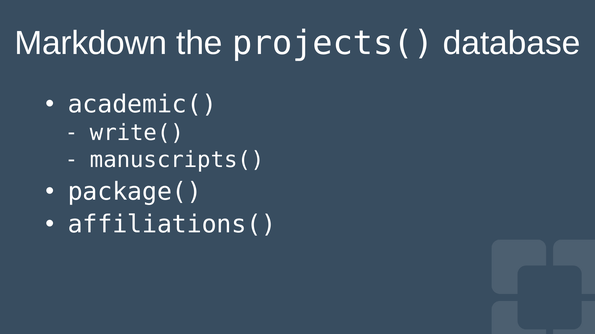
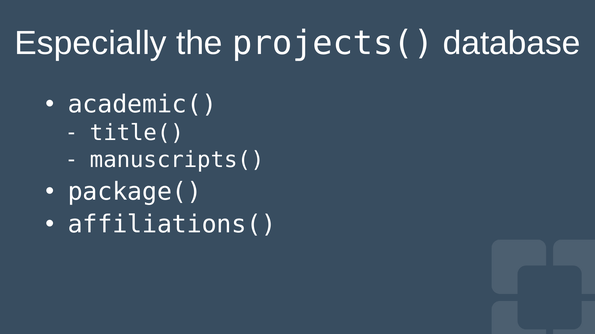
Markdown: Markdown -> Especially (91, 43)
write(: write( -> title( (137, 133)
